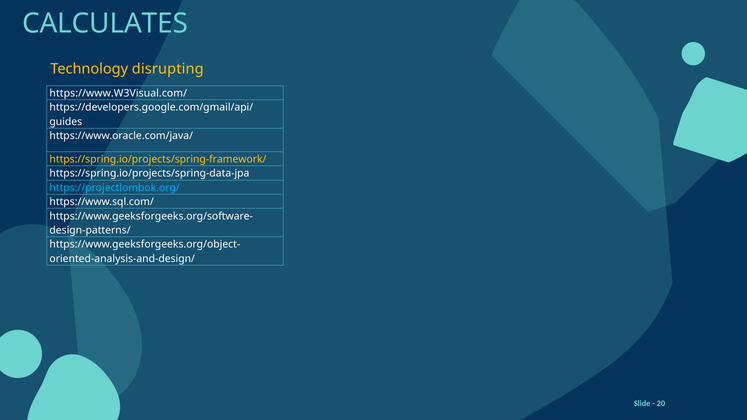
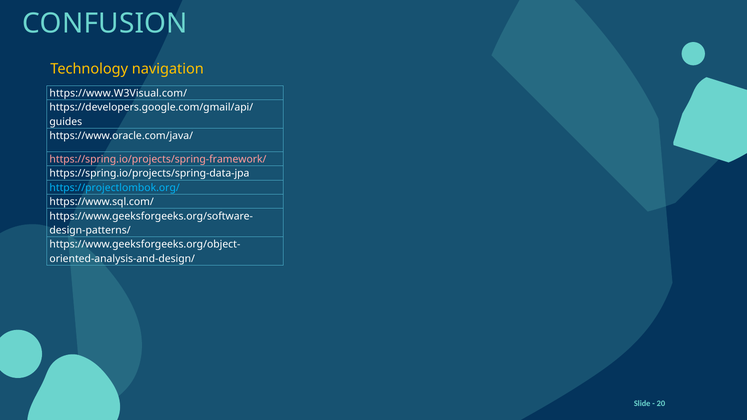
CALCULATES: CALCULATES -> CONFUSION (105, 23)
disrupting: disrupting -> navigation (168, 69)
https://spring.io/projects/spring-framework/ colour: yellow -> pink (158, 159)
